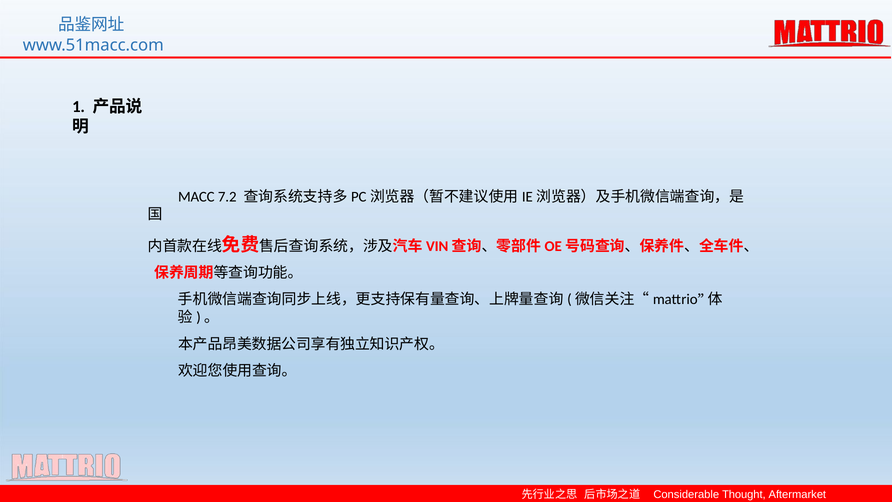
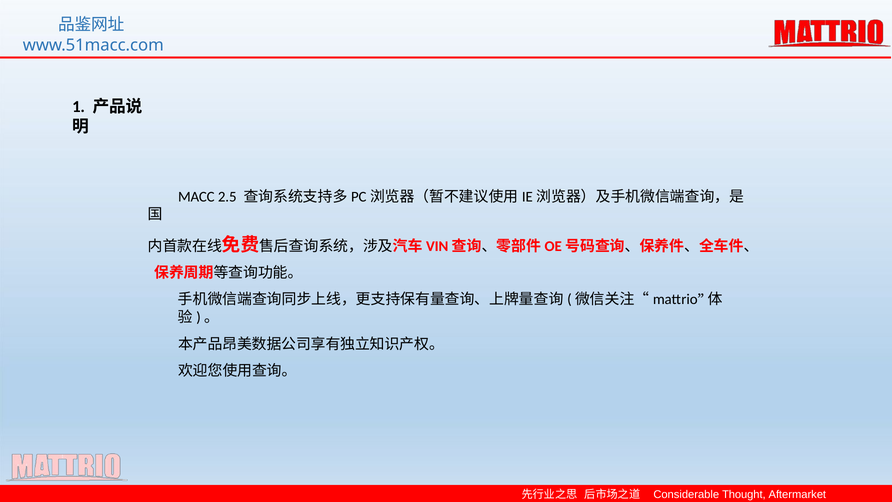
7.2: 7.2 -> 2.5 (227, 197)
